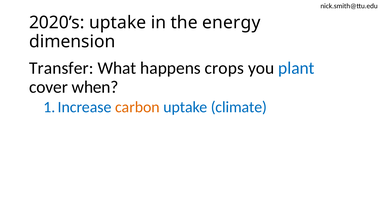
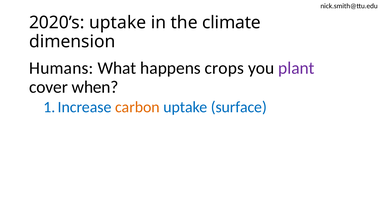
energy: energy -> climate (231, 23)
Transfer: Transfer -> Humans (61, 68)
plant colour: blue -> purple (296, 68)
climate: climate -> surface (239, 107)
